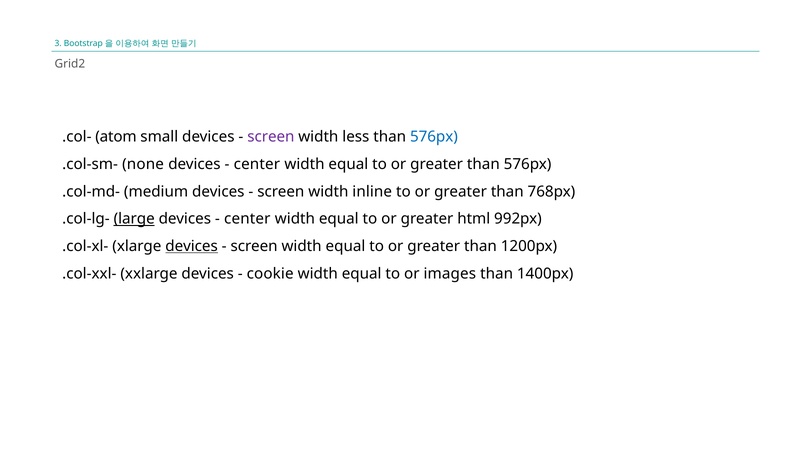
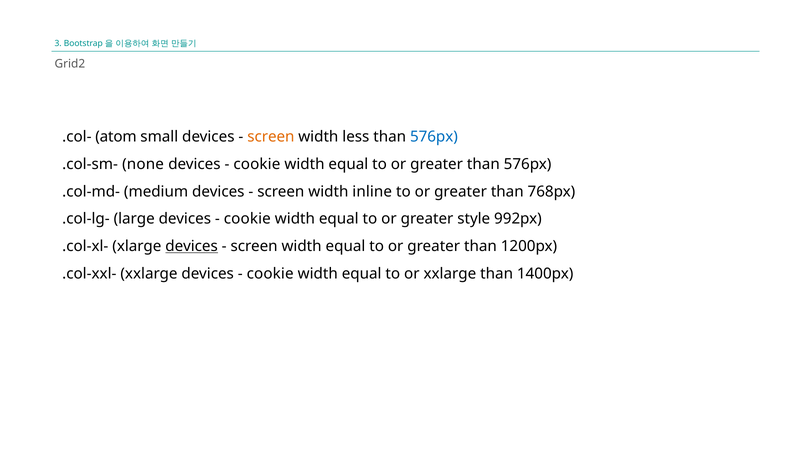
screen colour: purple -> orange (271, 137)
center: center -> cookie (257, 164)
large underline: present -> none (134, 219)
center: center -> cookie (247, 219)
html: html -> style (474, 219)
or images: images -> xxlarge (450, 274)
